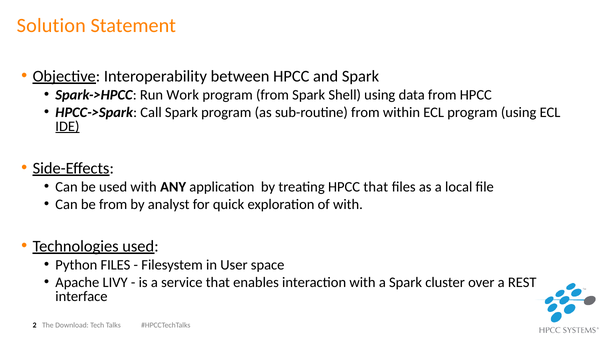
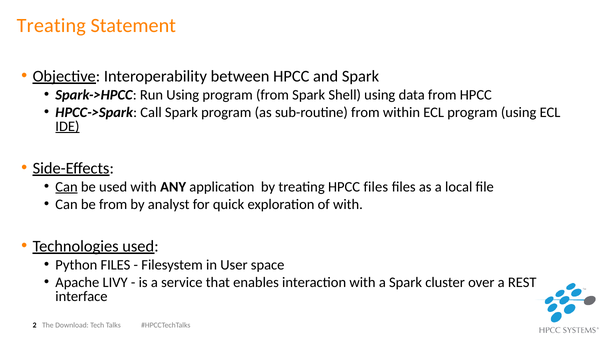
Solution: Solution -> Treating (51, 25)
Run Work: Work -> Using (183, 95)
Can underline: none -> present (67, 187)
HPCC that: that -> files (376, 187)
